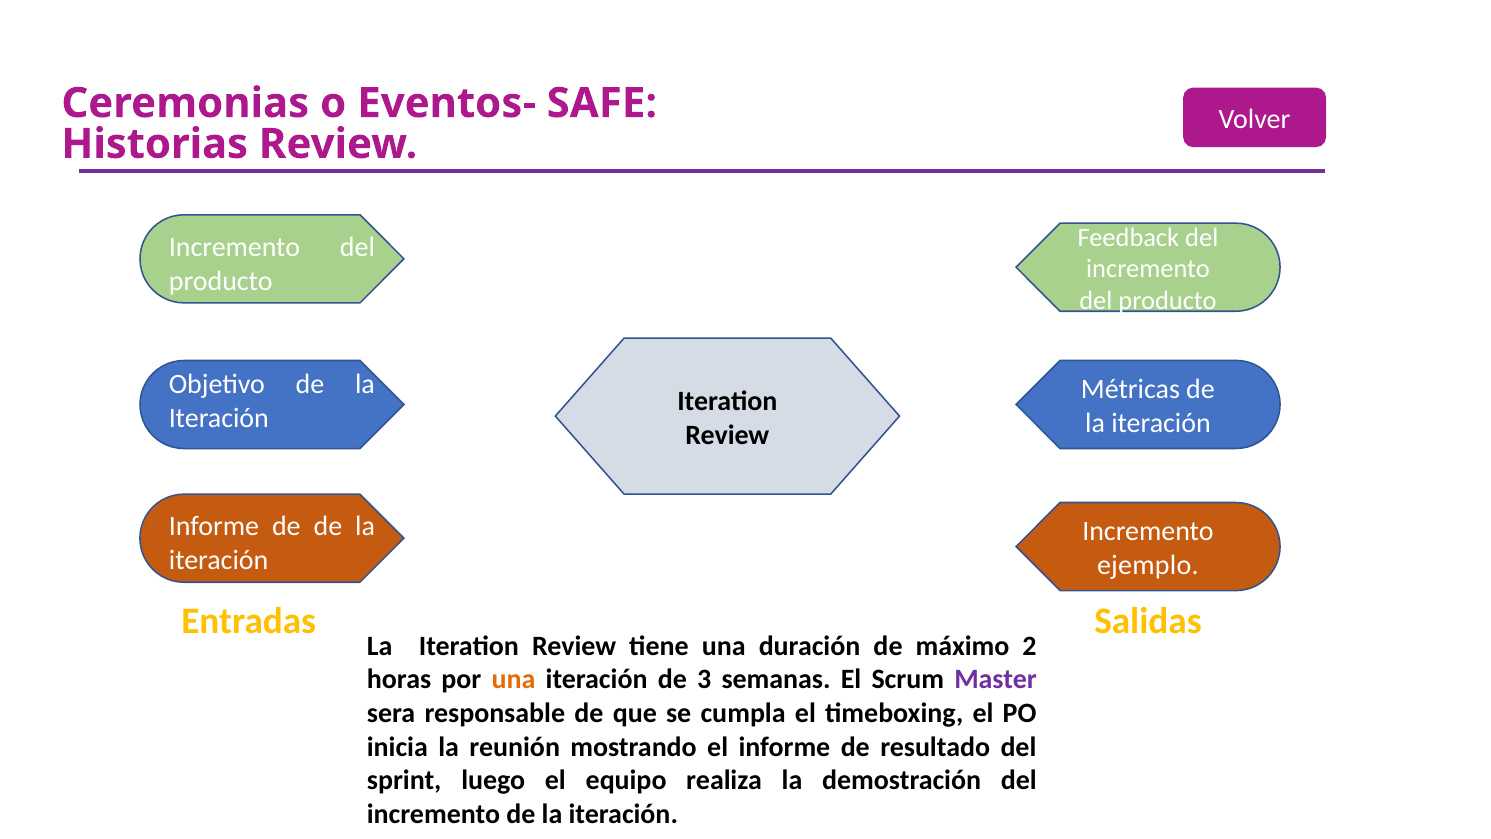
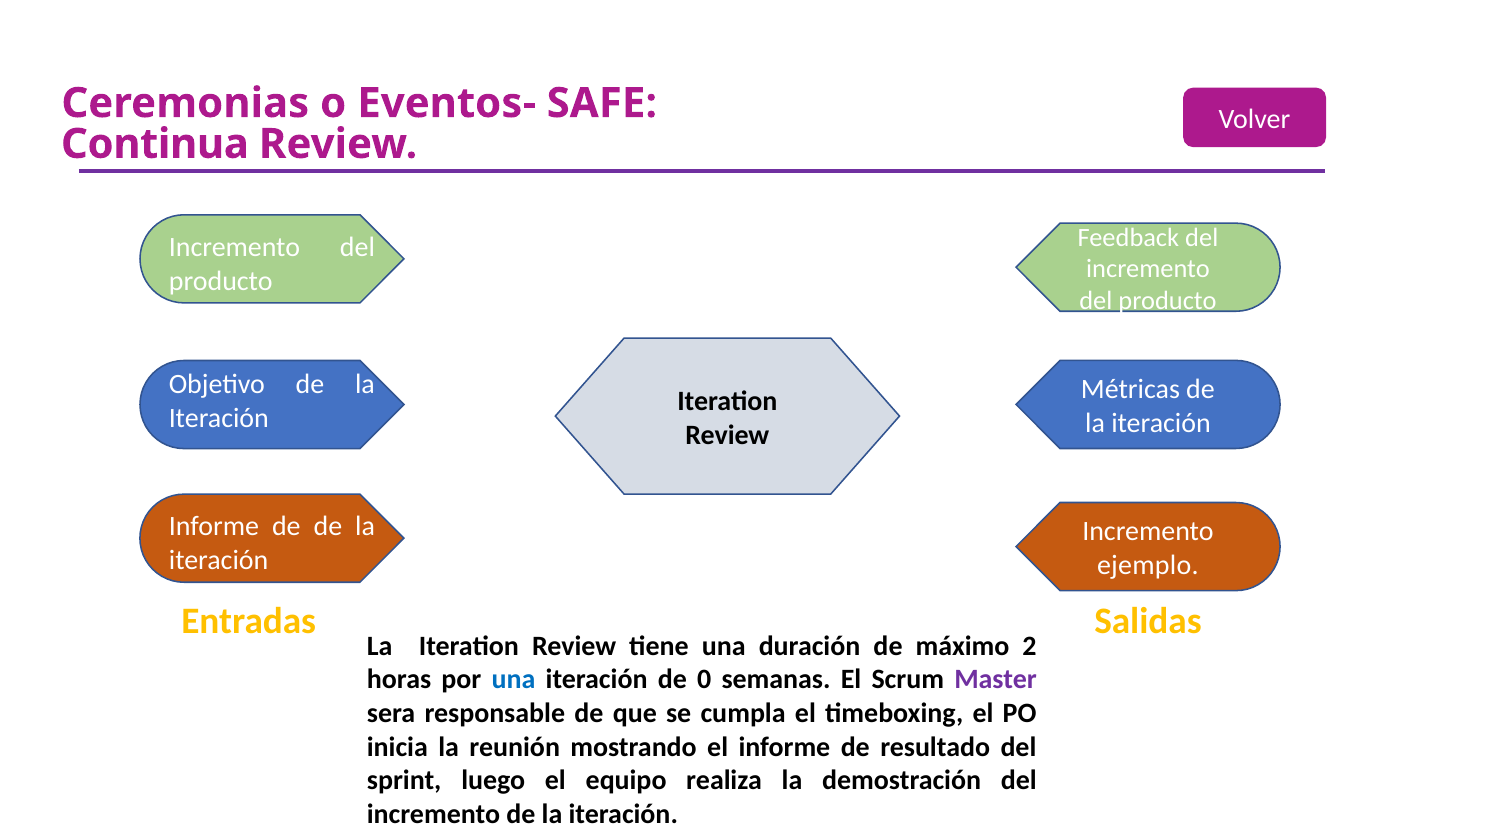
Historias: Historias -> Continua (155, 144)
una colour: orange -> blue (513, 680)
3: 3 -> 0 (704, 680)
